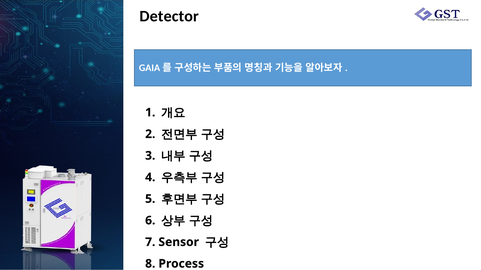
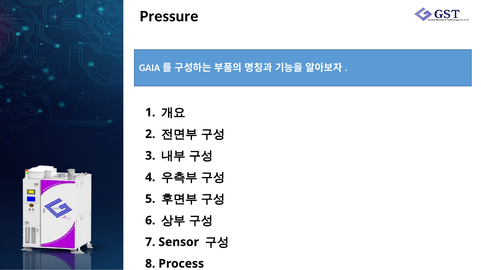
Detector: Detector -> Pressure (169, 16)
